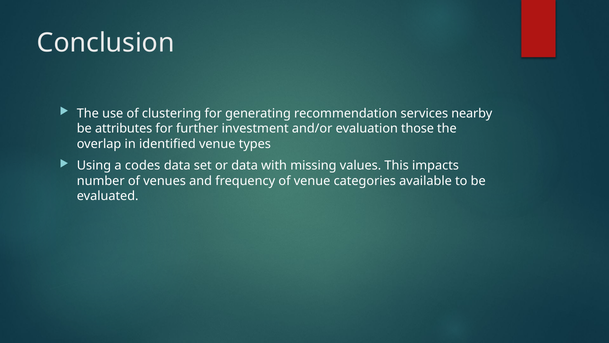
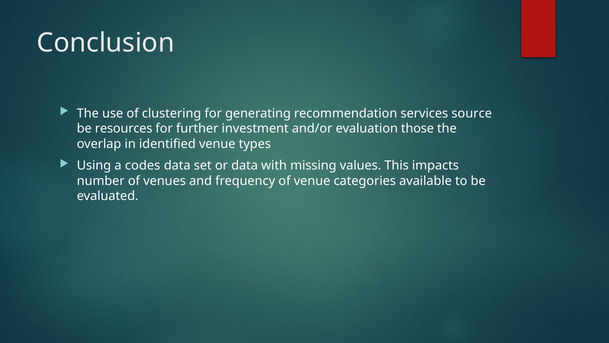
nearby: nearby -> source (472, 113)
attributes: attributes -> resources (124, 129)
